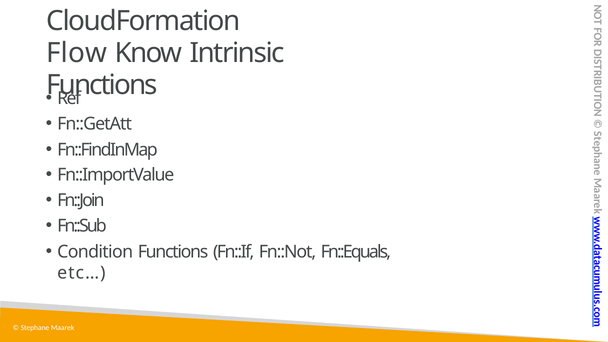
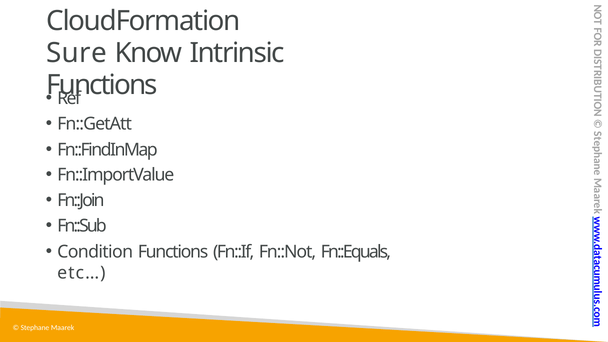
Flow: Flow -> Sure (77, 53)
